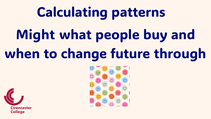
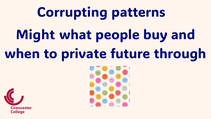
Calculating: Calculating -> Corrupting (72, 12)
change: change -> private (84, 54)
